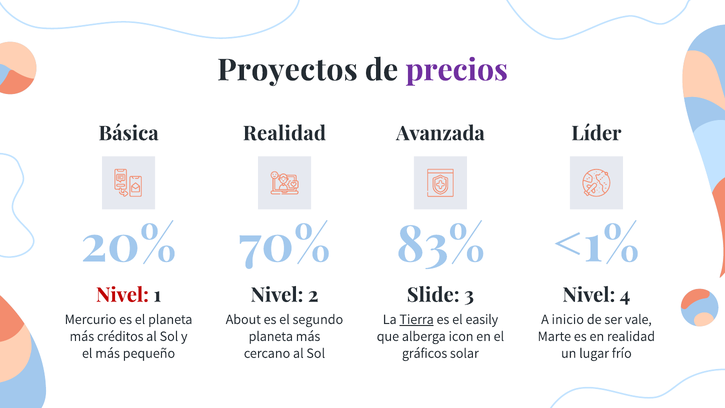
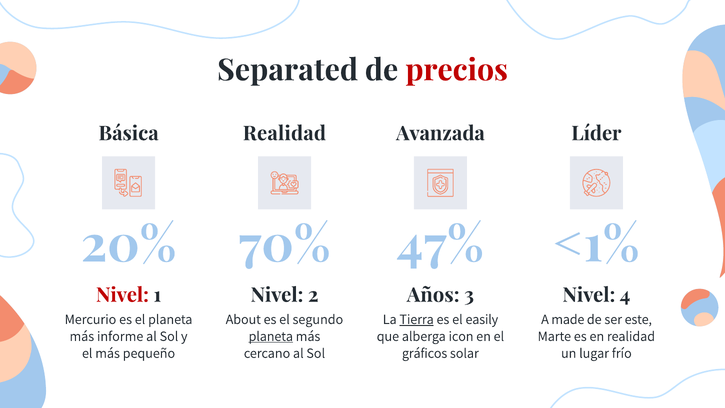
Proyectos: Proyectos -> Separated (288, 70)
precios colour: purple -> red (457, 70)
83%: 83% -> 47% (440, 245)
Slide: Slide -> Años (433, 295)
inicio: inicio -> made (568, 319)
vale: vale -> este (638, 319)
créditos: créditos -> informe (120, 336)
planeta underline: none -> present (271, 336)
